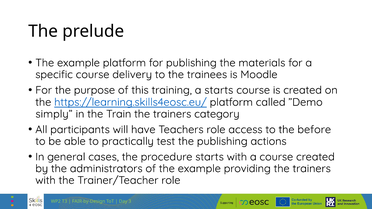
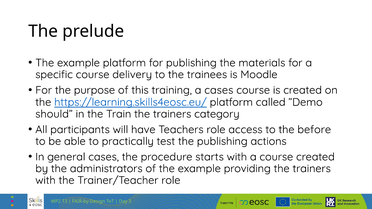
a starts: starts -> cases (219, 90)
simply: simply -> should (54, 114)
